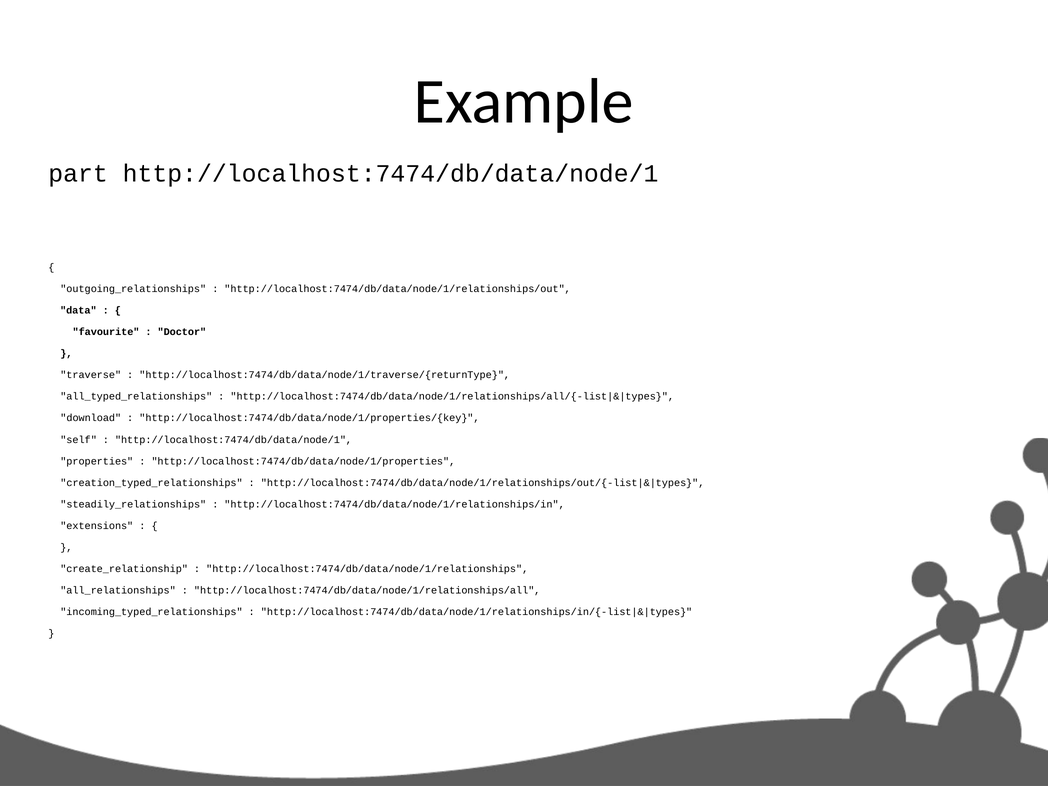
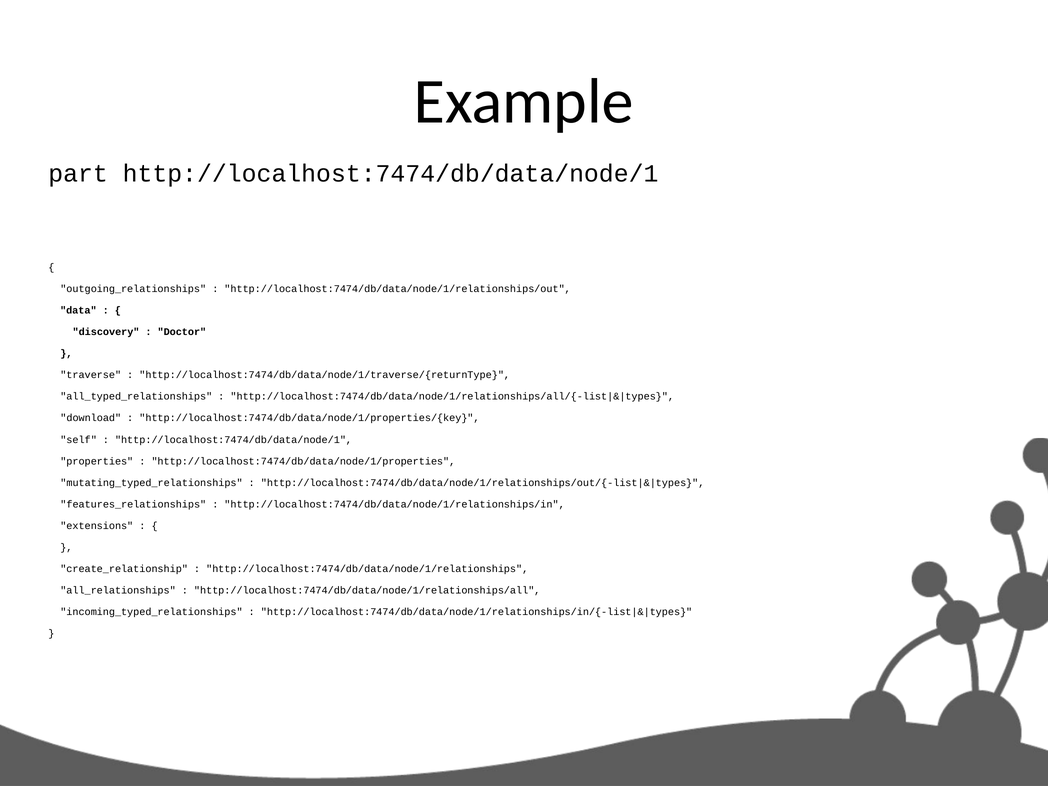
favourite: favourite -> discovery (106, 332)
creation_typed_relationships: creation_typed_relationships -> mutating_typed_relationships (152, 483)
steadily_relationships: steadily_relationships -> features_relationships (133, 504)
